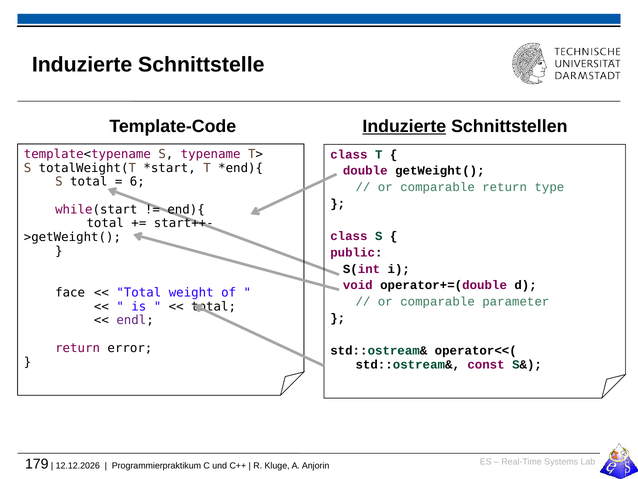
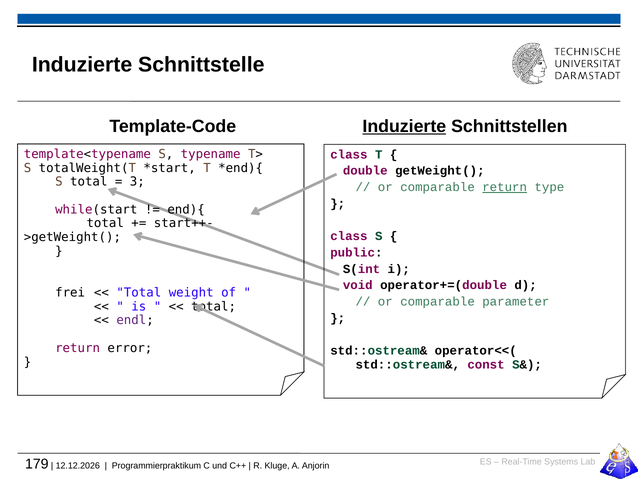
6: 6 -> 3 (137, 182)
return underline: none -> present (505, 187)
face: face -> frei (70, 292)
